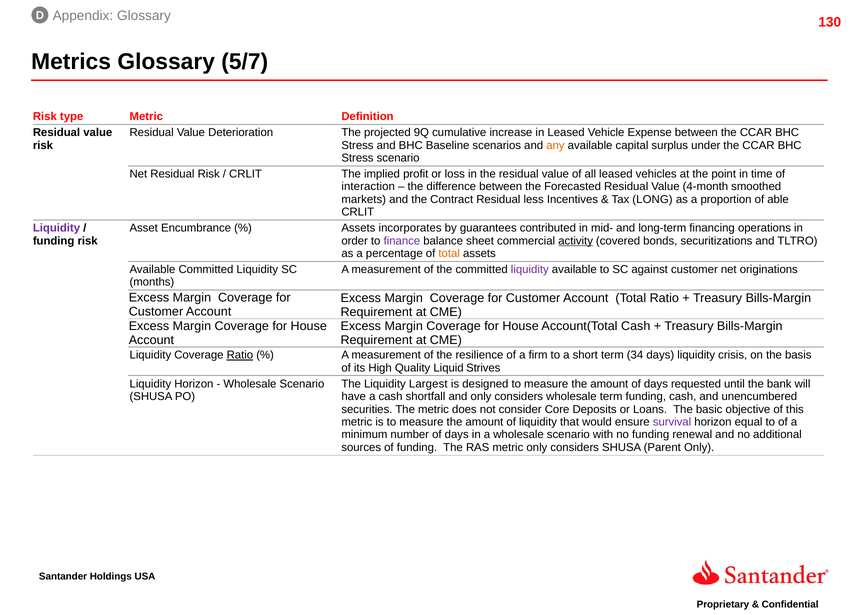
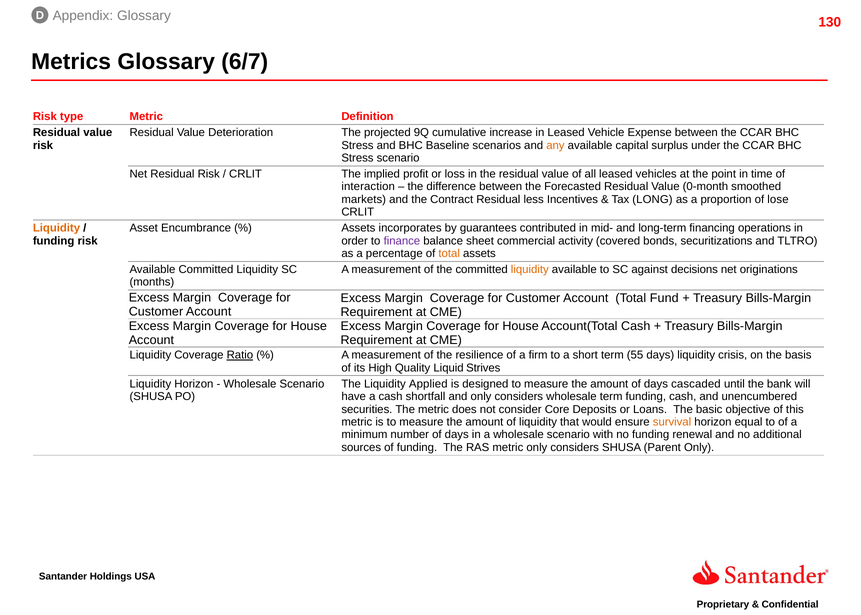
5/7: 5/7 -> 6/7 (245, 62)
4-month: 4-month -> 0-month (705, 187)
able: able -> lose (778, 199)
Liquidity colour: purple -> orange (56, 228)
activity underline: present -> none (576, 241)
liquidity colour: purple -> orange (530, 269)
against customer: customer -> decisions (694, 269)
Total Ratio: Ratio -> Fund (664, 298)
34: 34 -> 55 (635, 355)
Largest: Largest -> Applied (428, 384)
requested: requested -> cascaded (696, 384)
survival colour: purple -> orange (672, 422)
